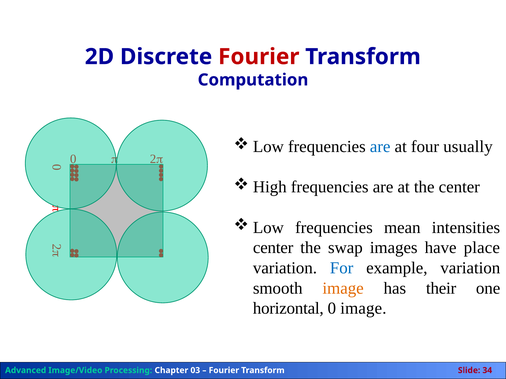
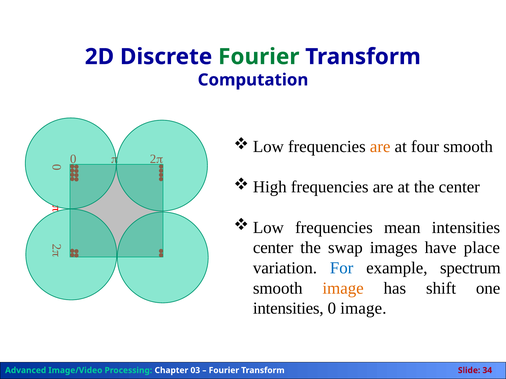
Fourier colour: red -> green (259, 57)
are colour: blue -> orange (380, 147)
four usually: usually -> smooth (468, 147)
example variation: variation -> spectrum (470, 268)
their: their -> shift (441, 289)
horizontal: horizontal -> intensities (288, 309)
